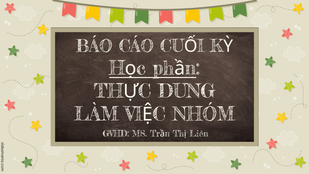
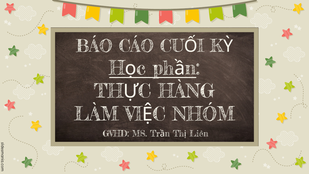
DUNG: DUNG -> HÀNG (186, 91)
